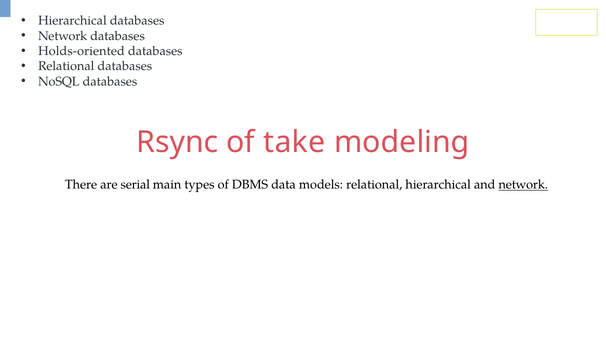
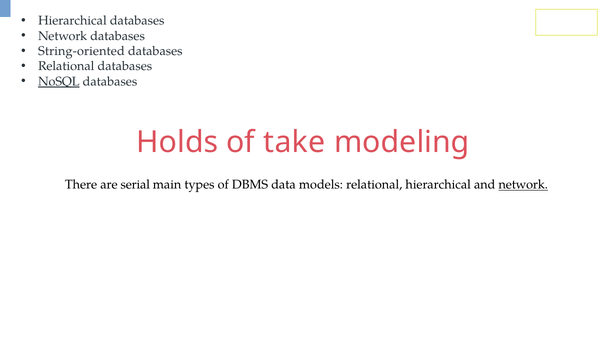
Holds-oriented: Holds-oriented -> String-oriented (81, 51)
NoSQL underline: none -> present (59, 81)
Rsync: Rsync -> Holds (177, 142)
